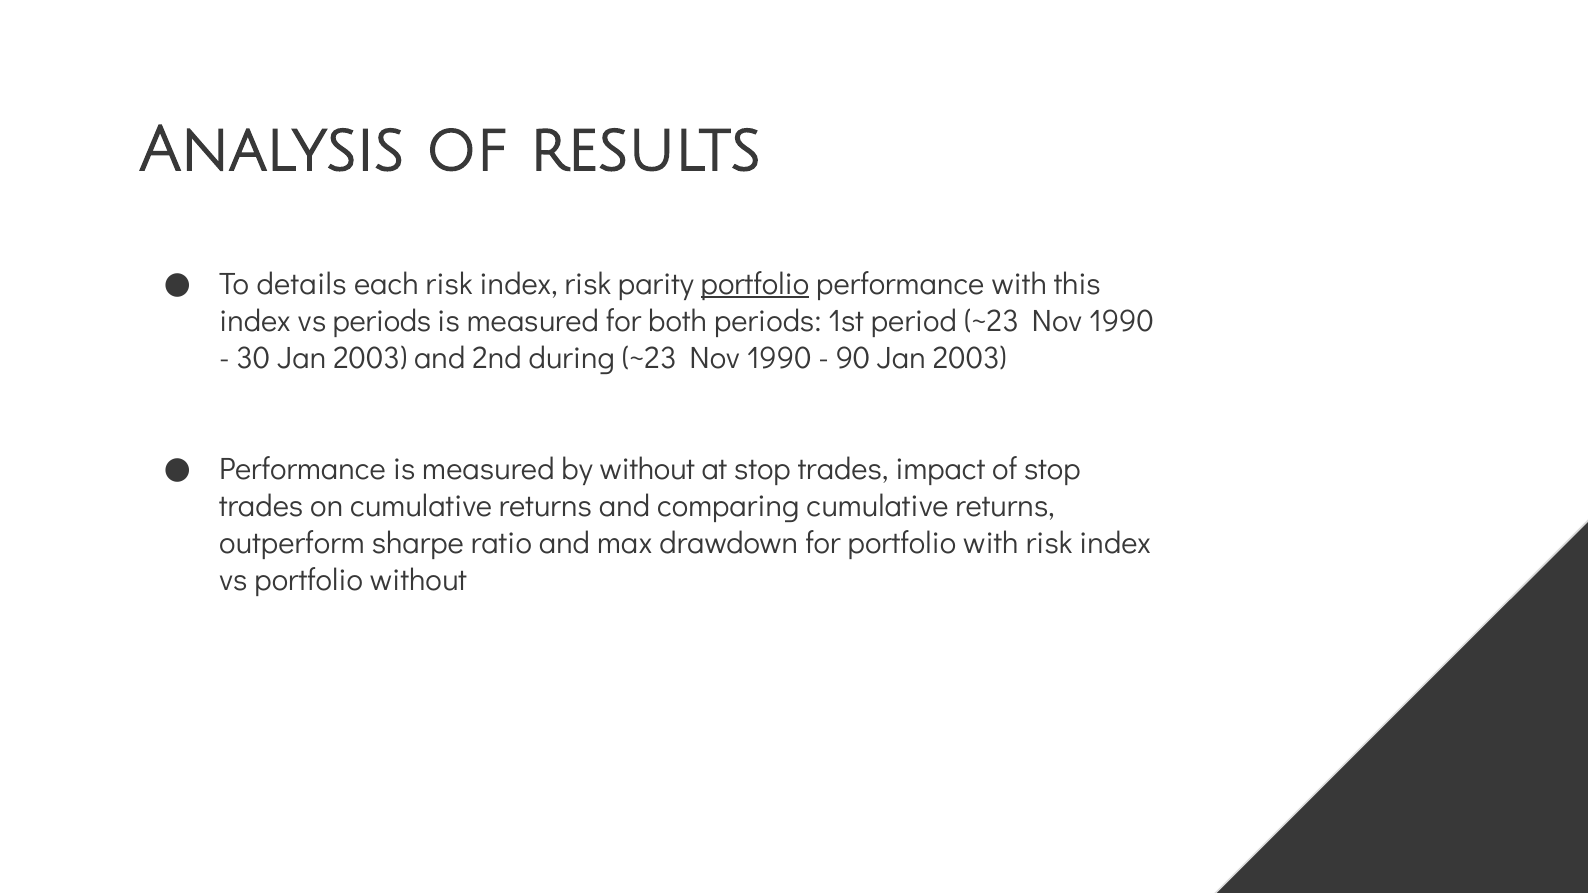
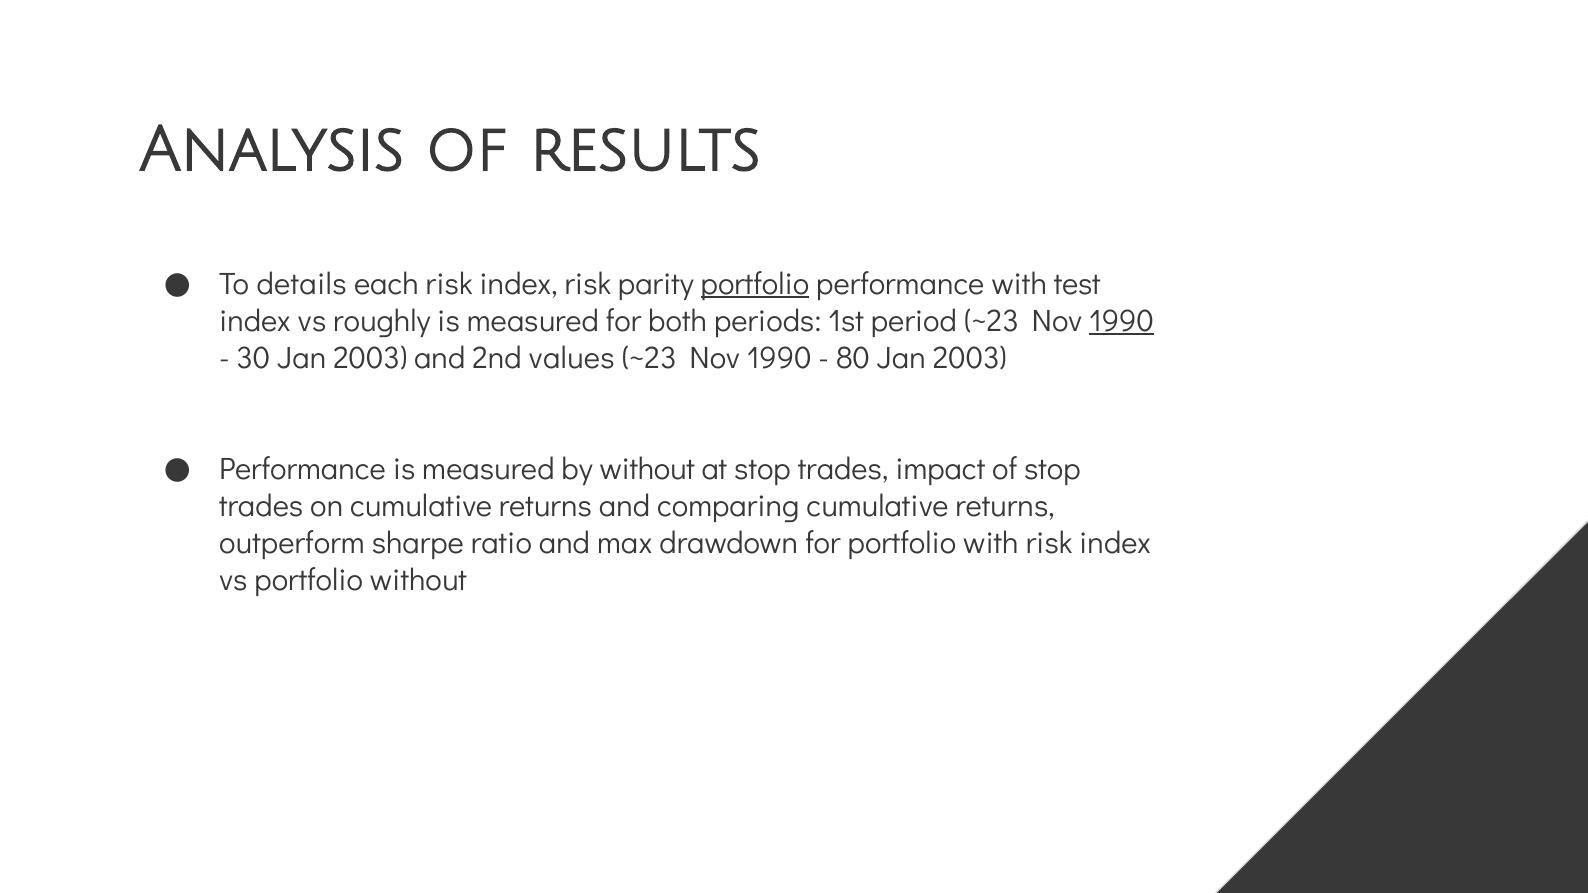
this: this -> test (1077, 284)
vs periods: periods -> roughly (382, 321)
1990 underline: none -> present (1121, 321)
during: during -> values (572, 358)
90: 90 -> 80 (853, 358)
